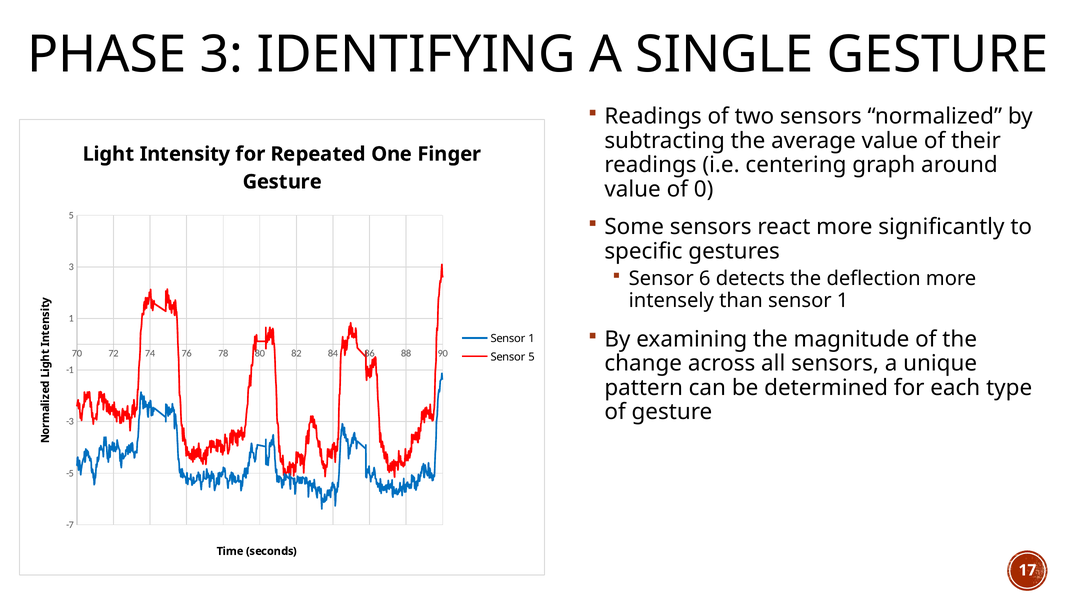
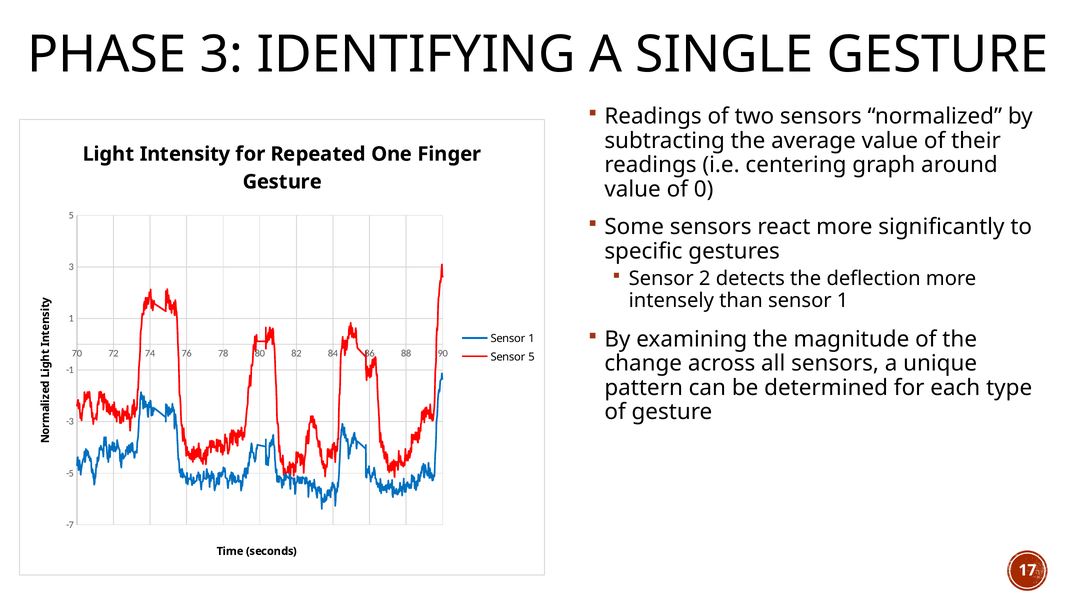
6: 6 -> 2 (705, 279)
